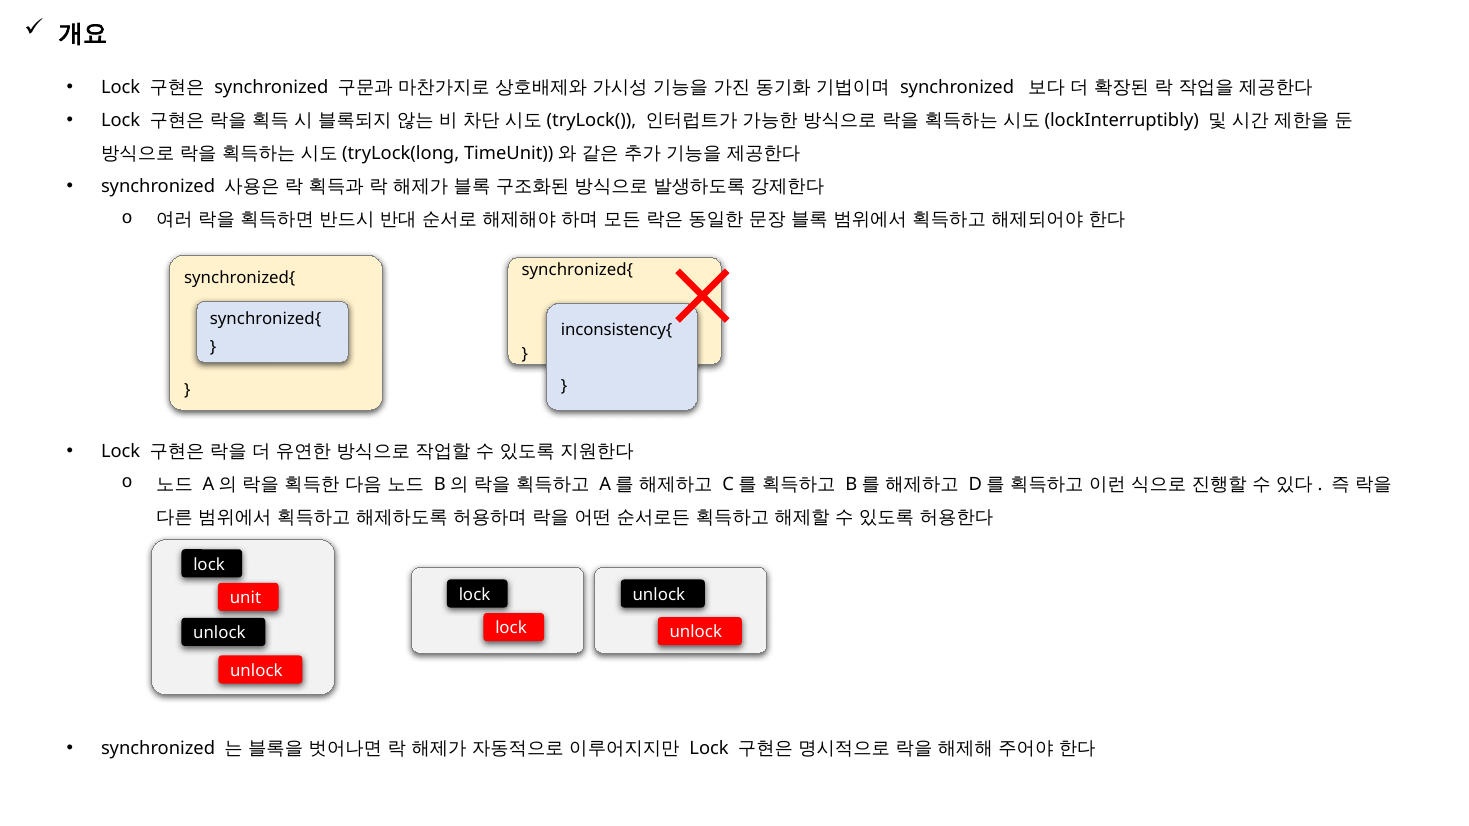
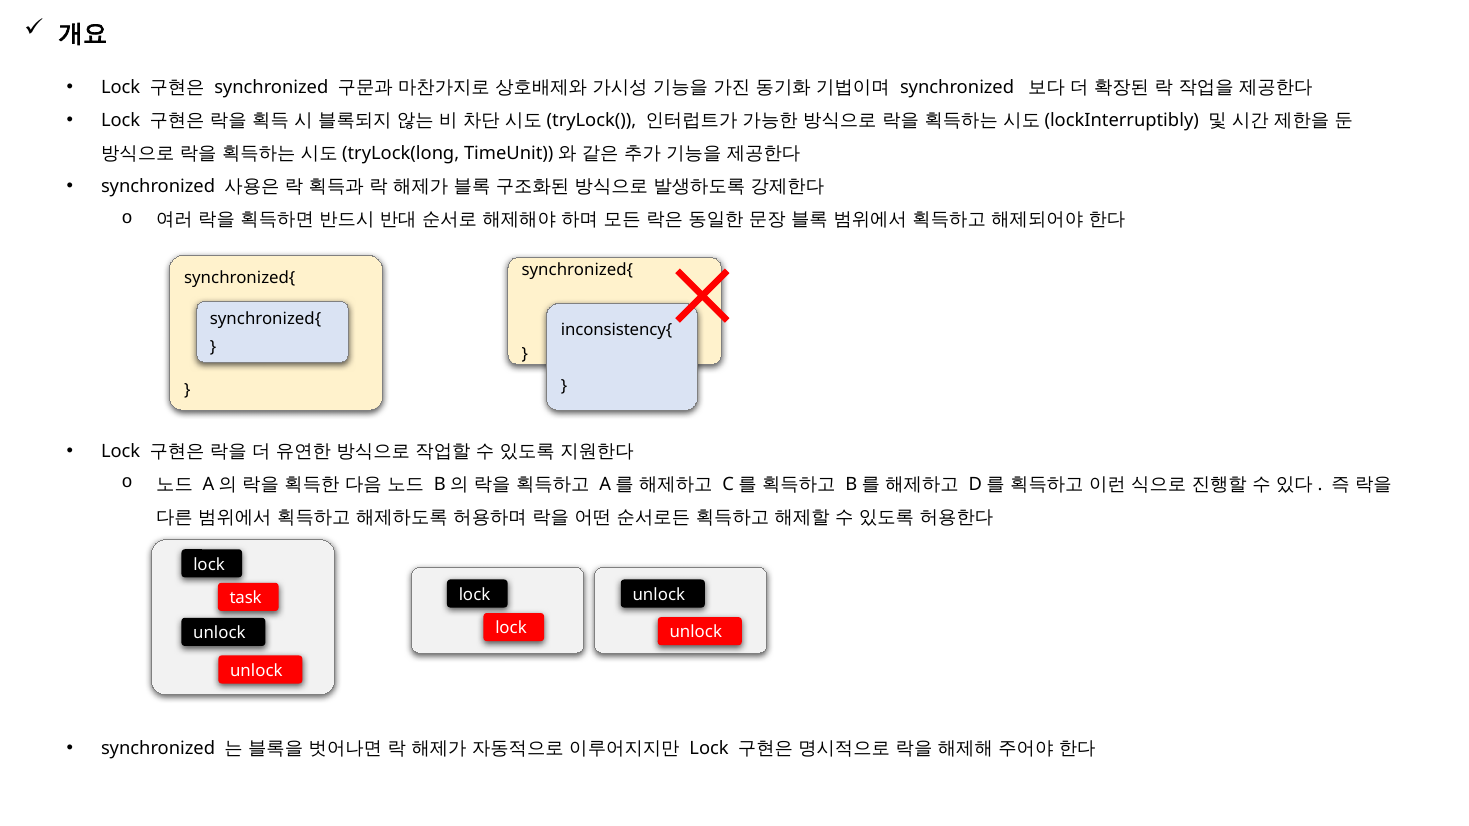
unit: unit -> task (246, 598)
